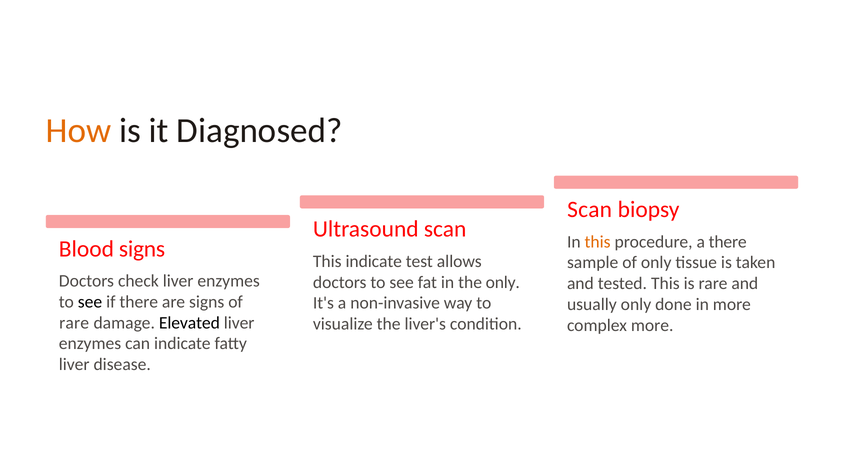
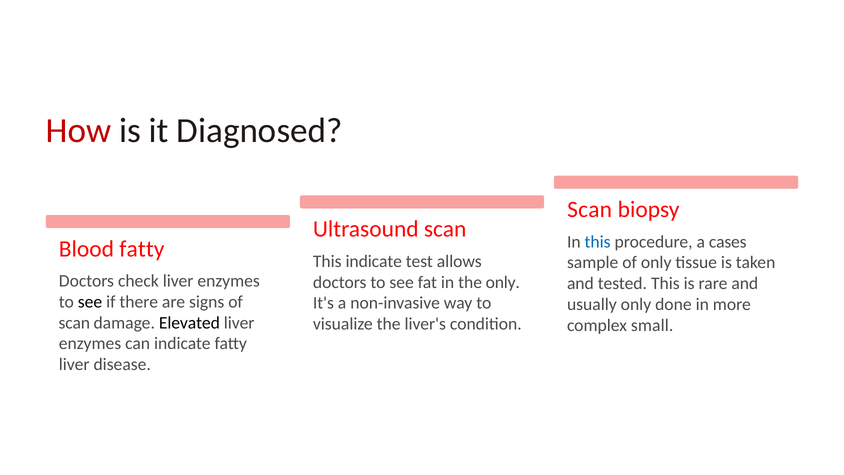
How colour: orange -> red (78, 131)
this colour: orange -> blue (598, 242)
a there: there -> cases (728, 242)
Blood signs: signs -> fatty (142, 249)
rare: rare -> scan (74, 323)
complex more: more -> small (652, 325)
